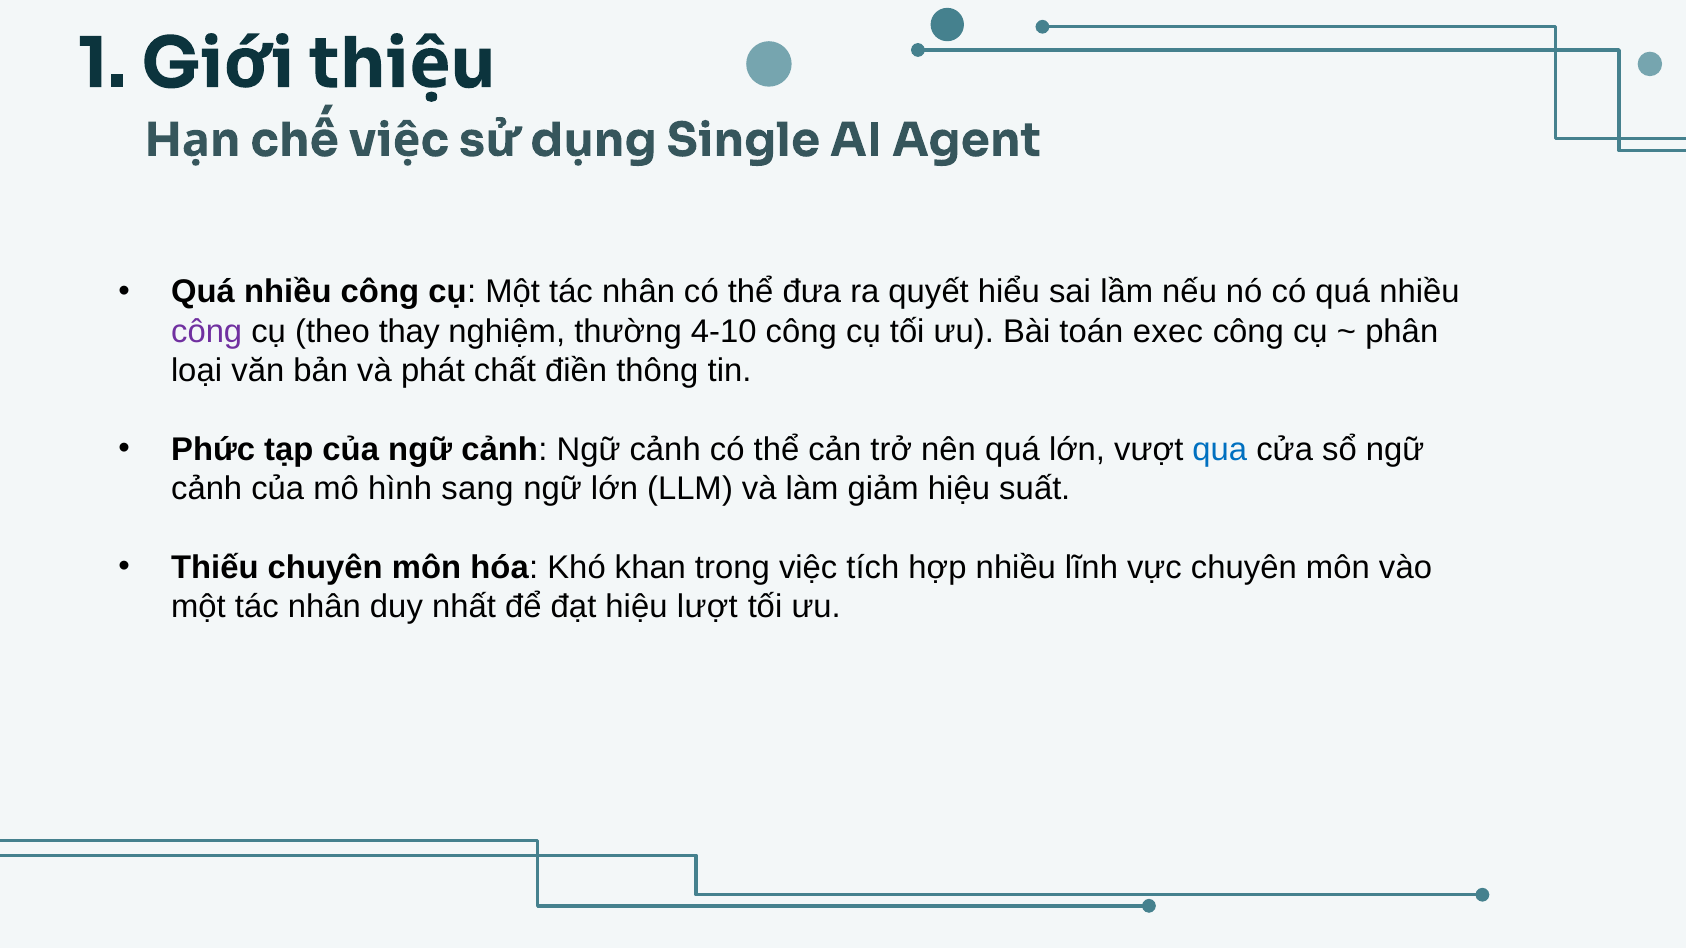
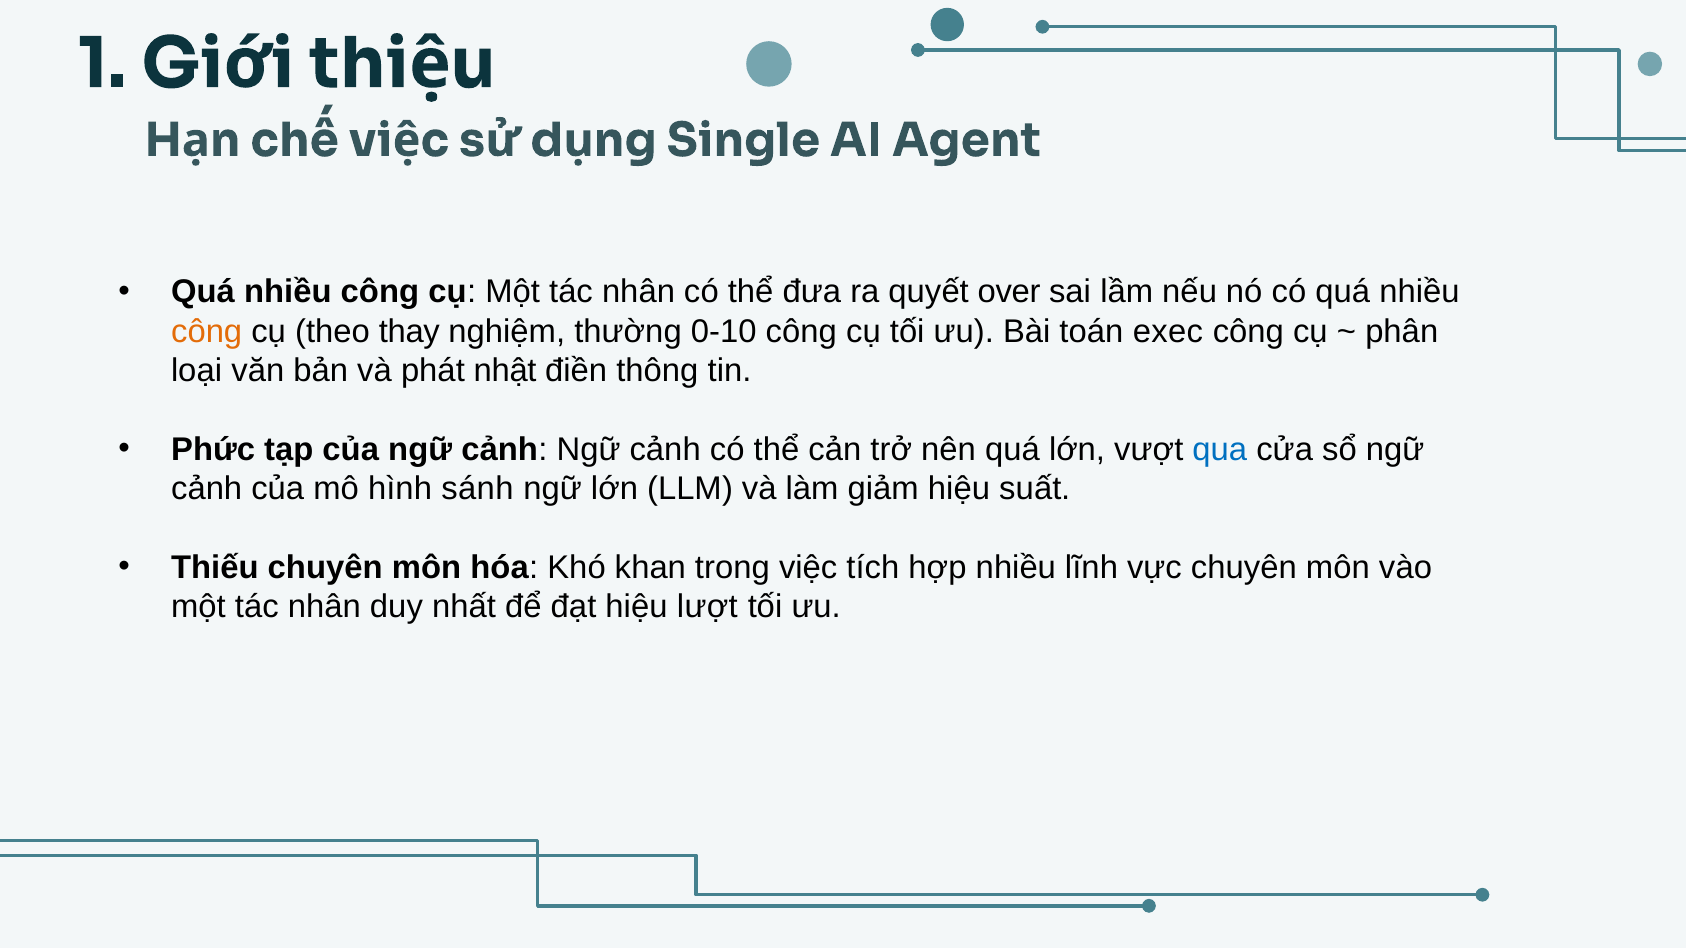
hiểu: hiểu -> over (1009, 292)
công colour: purple -> orange (207, 332)
4-10: 4-10 -> 0-10 (724, 332)
chất: chất -> nhật (505, 371)
sang: sang -> sánh (477, 489)
